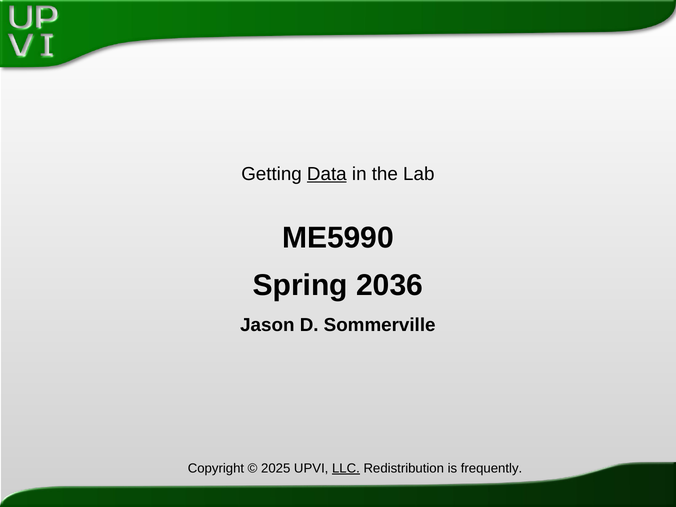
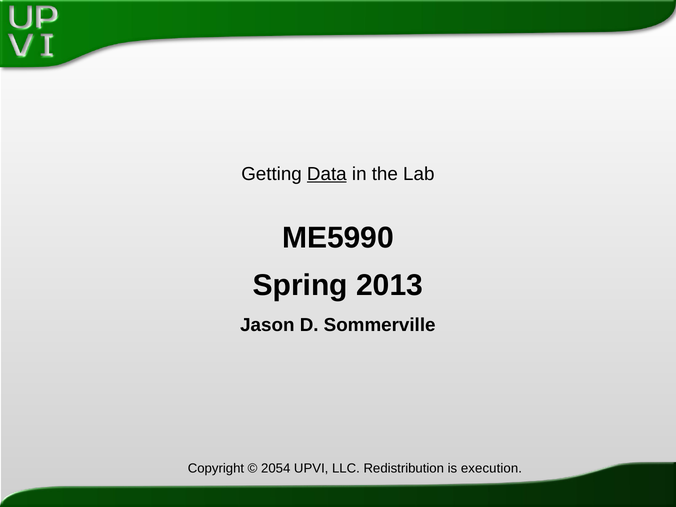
2036: 2036 -> 2013 (390, 285)
2025: 2025 -> 2054 (276, 468)
LLC underline: present -> none (346, 468)
frequently: frequently -> execution (491, 468)
